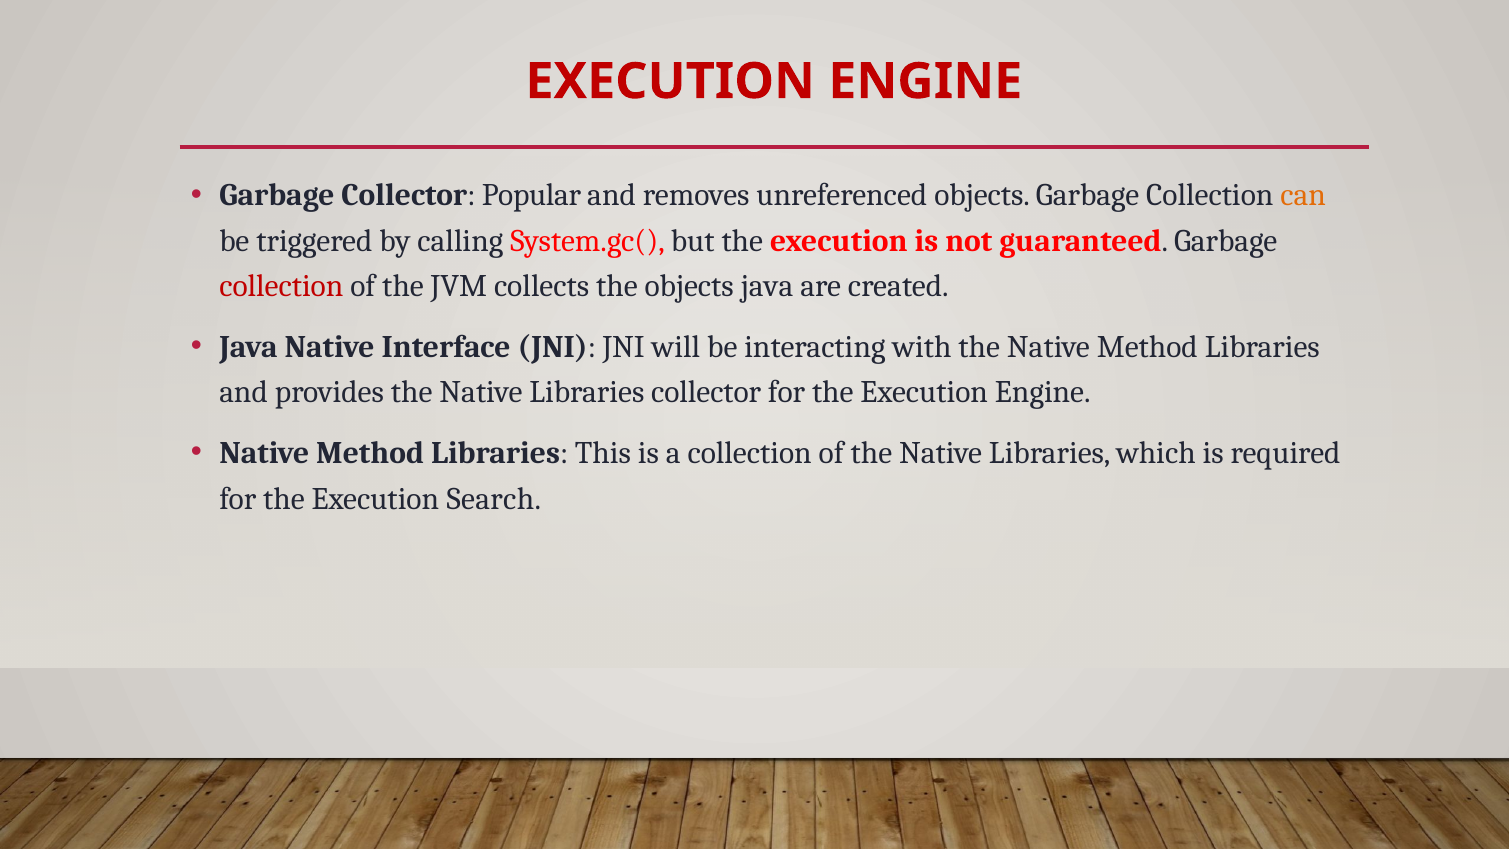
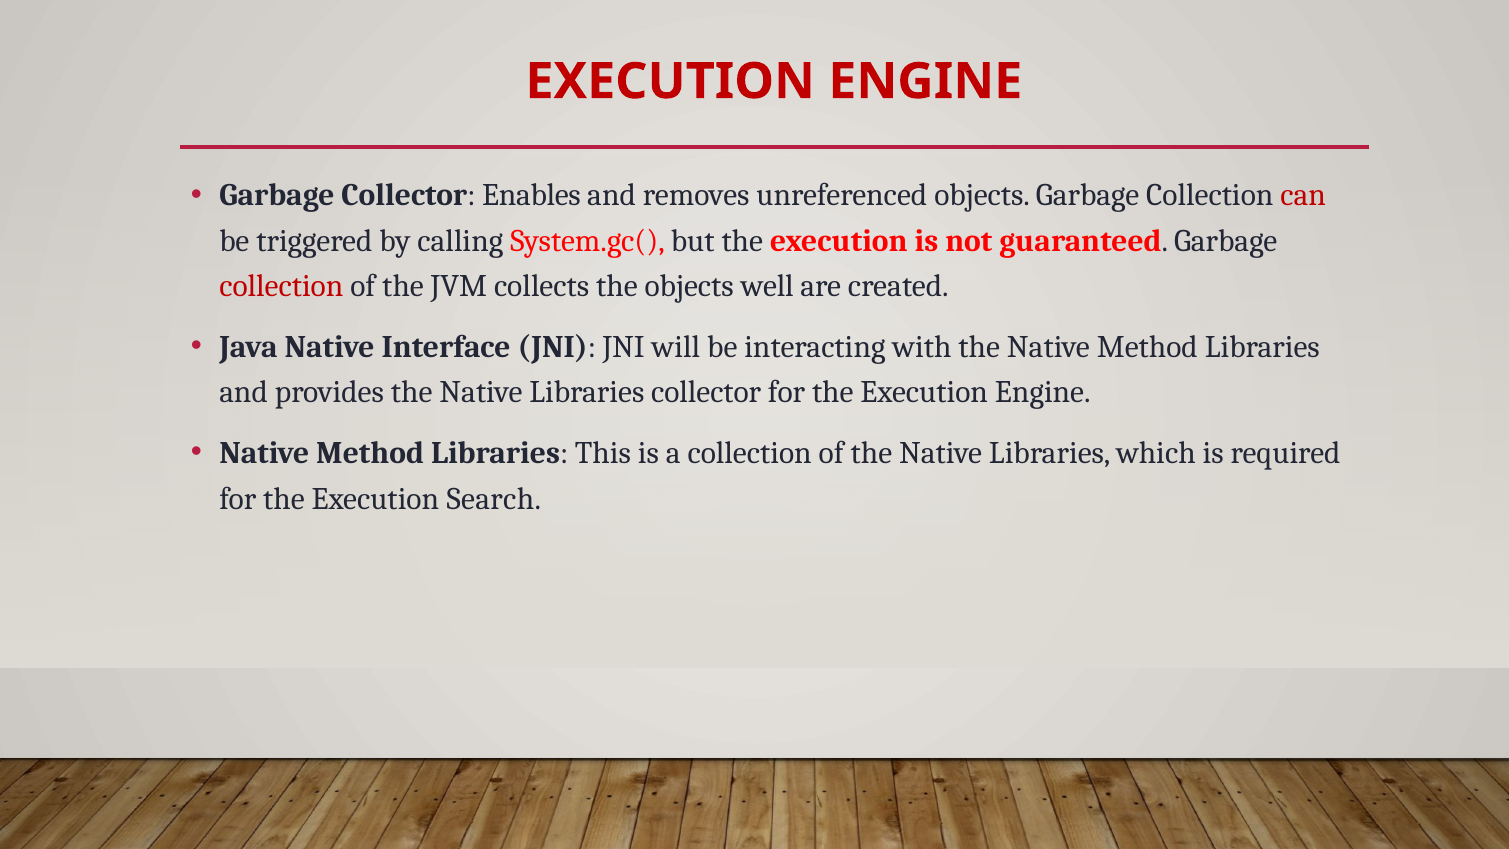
Popular: Popular -> Enables (531, 195)
can colour: orange -> red (1303, 195)
objects java: java -> well (767, 286)
